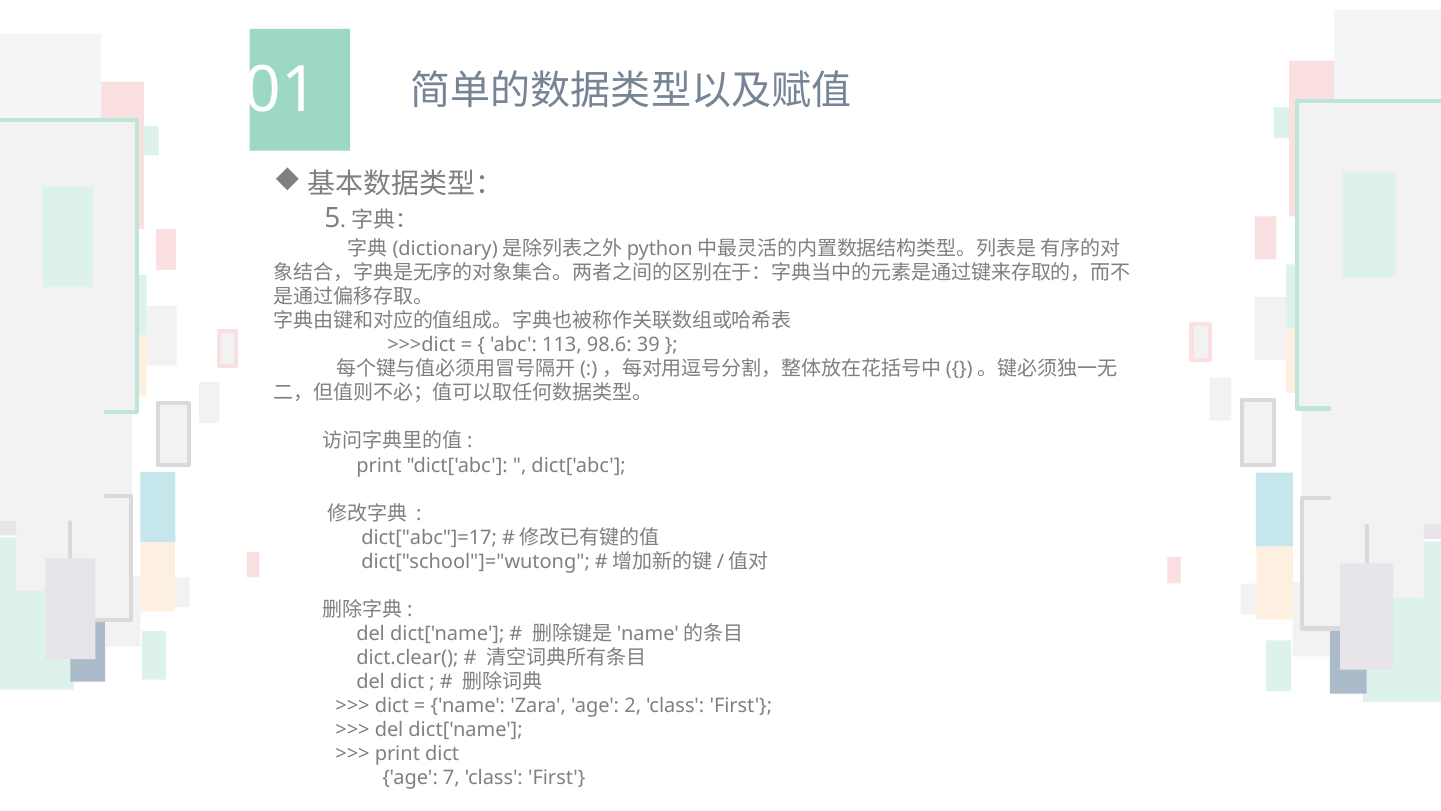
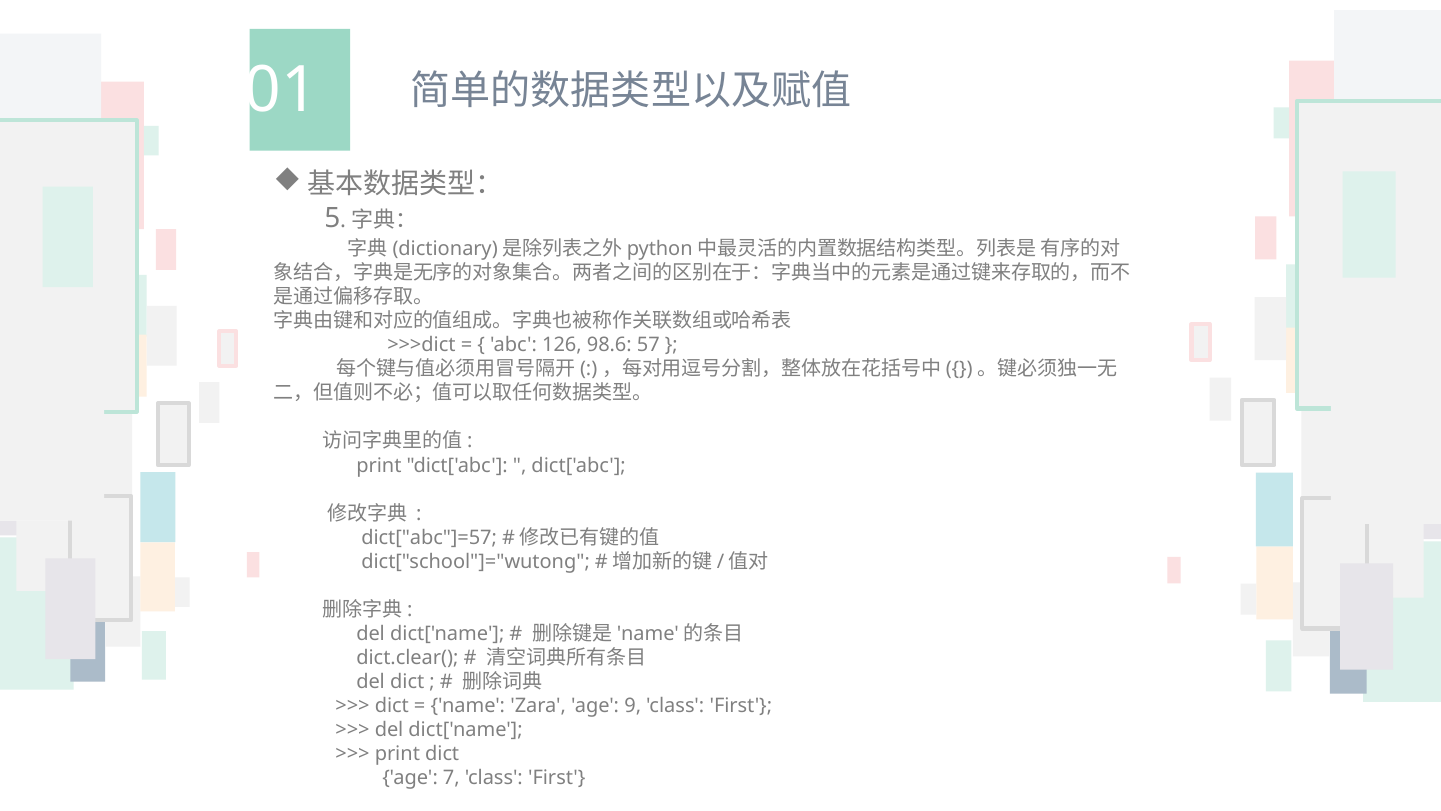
113: 113 -> 126 (562, 345)
39: 39 -> 57 (648, 345)
dict["abc"]=17: dict["abc"]=17 -> dict["abc"]=57 (429, 537)
2: 2 -> 9 (633, 706)
